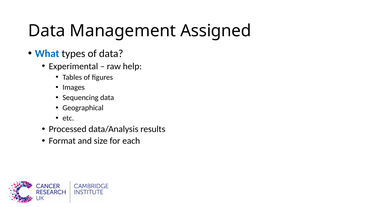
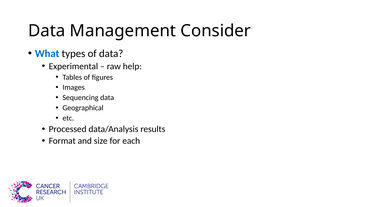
Assigned: Assigned -> Consider (216, 31)
